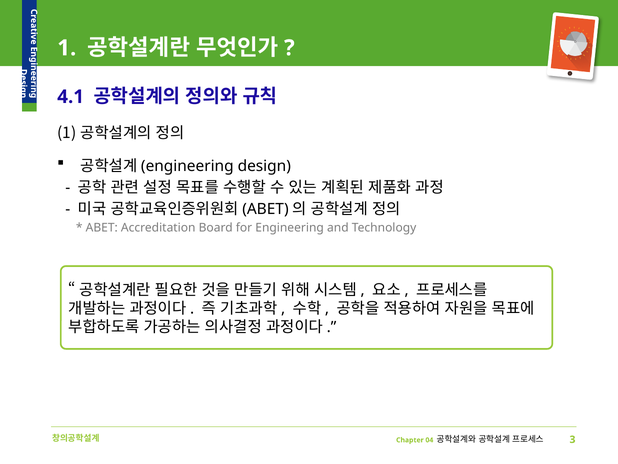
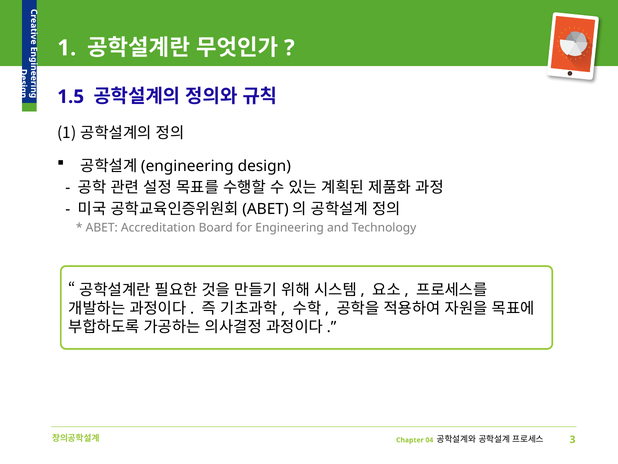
4.1: 4.1 -> 1.5 (71, 97)
